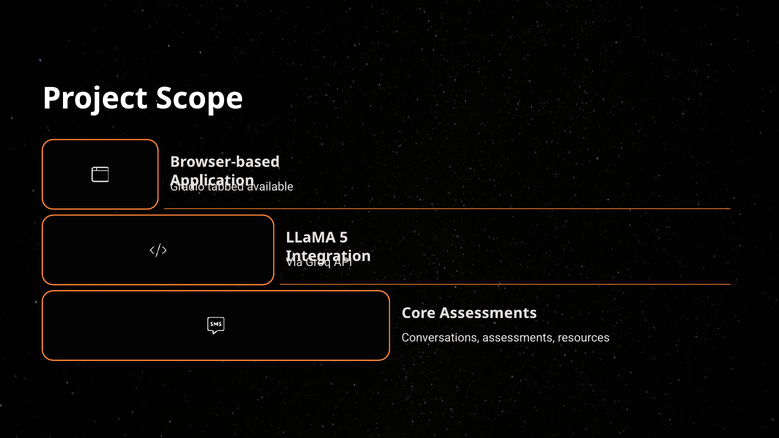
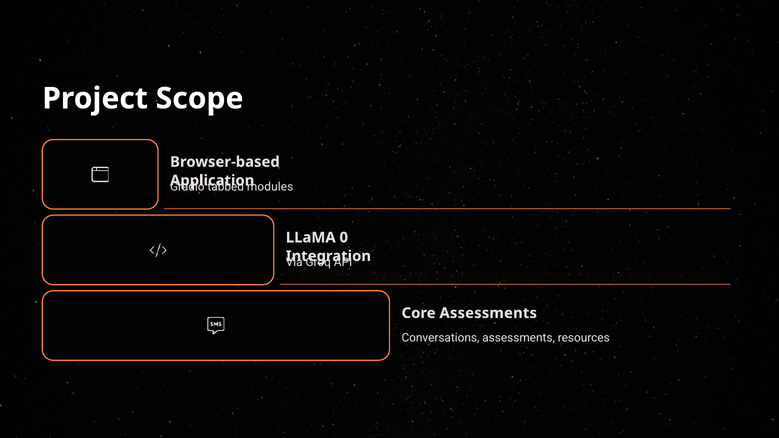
available: available -> modules (270, 187)
5: 5 -> 0 (344, 238)
